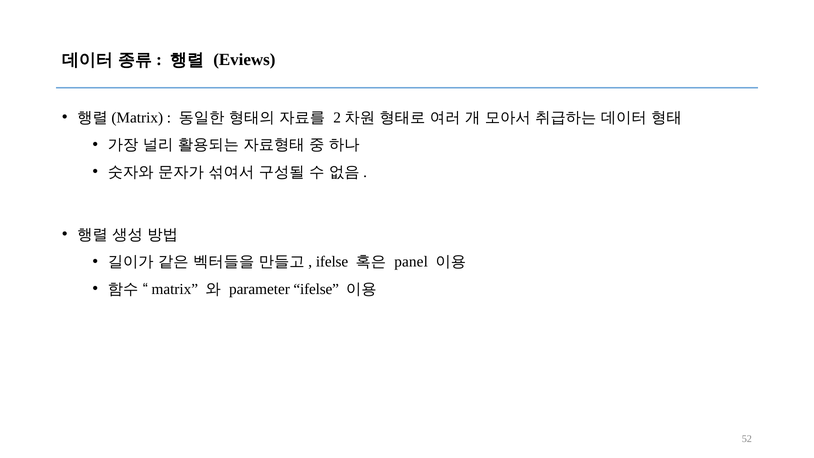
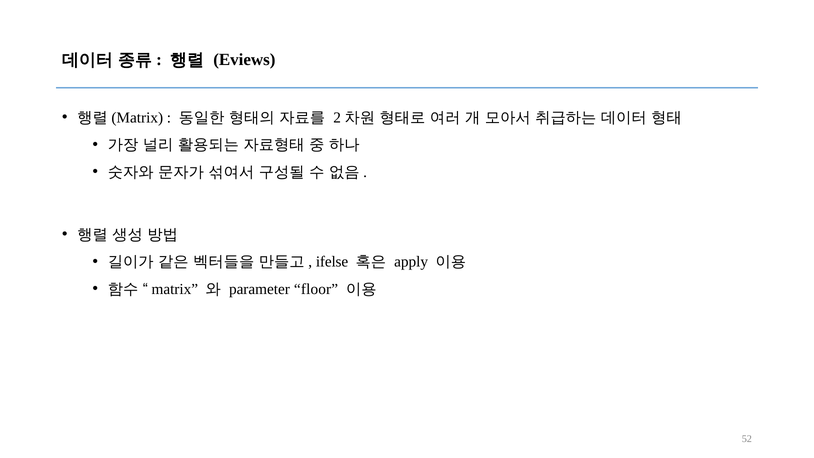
panel: panel -> apply (411, 262)
parameter ifelse: ifelse -> floor (316, 289)
